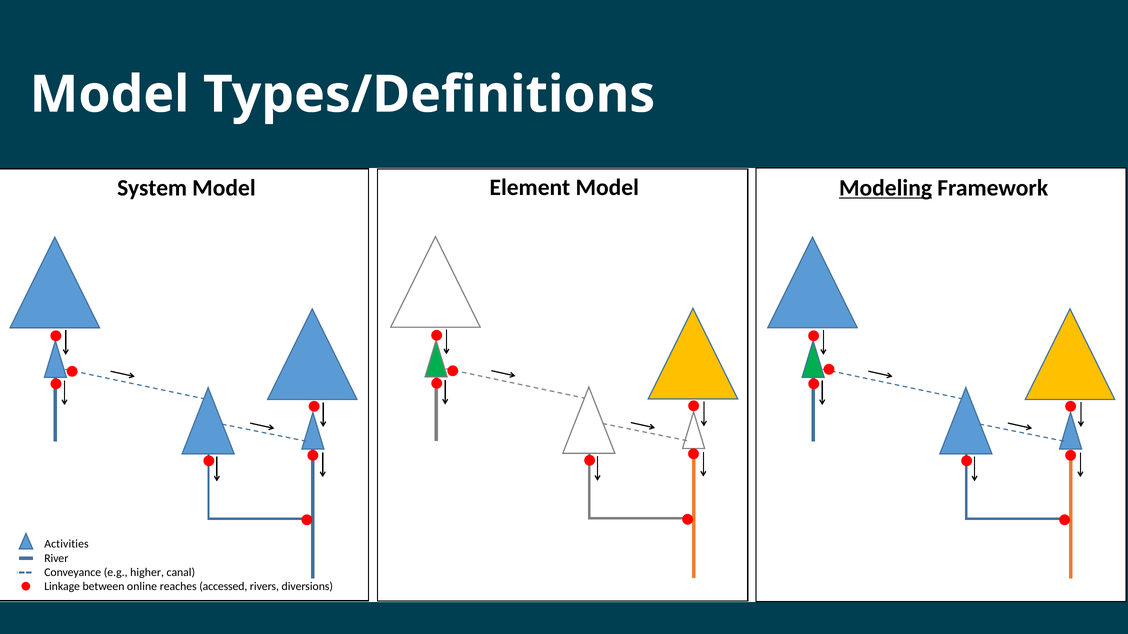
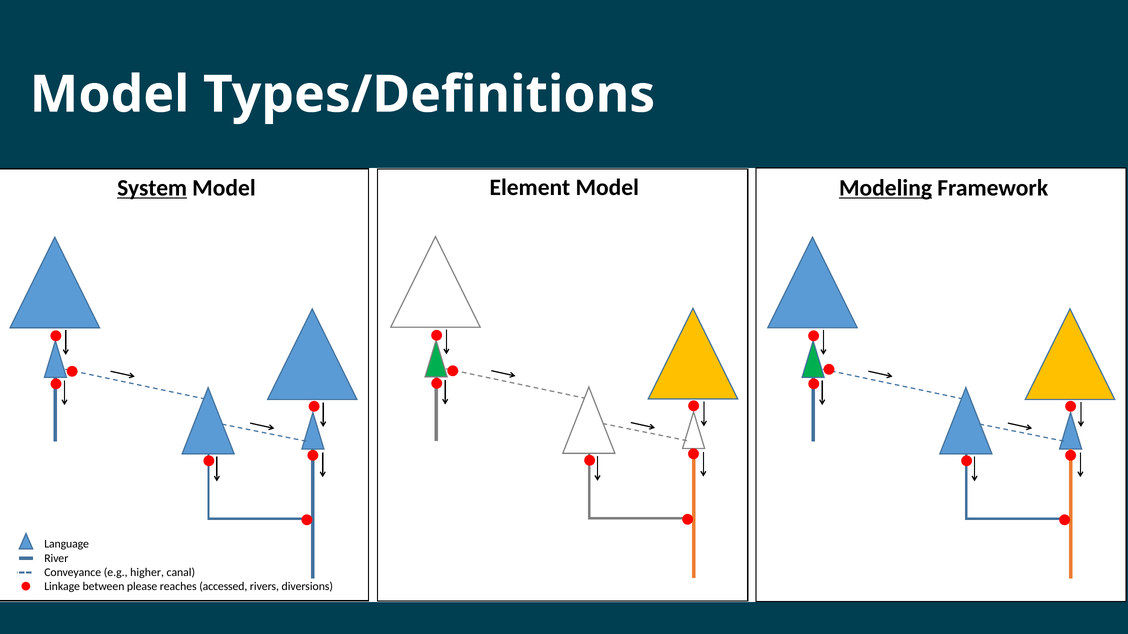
System underline: none -> present (152, 188)
Activities: Activities -> Language (67, 544)
online: online -> please (142, 587)
